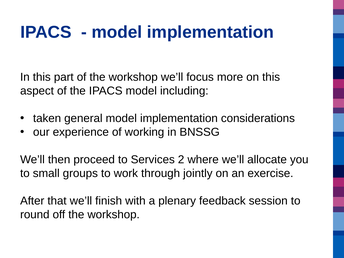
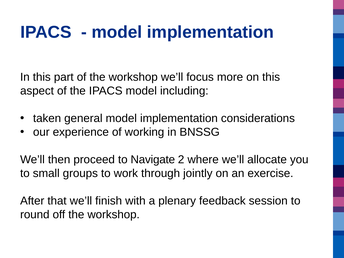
Services: Services -> Navigate (153, 160)
